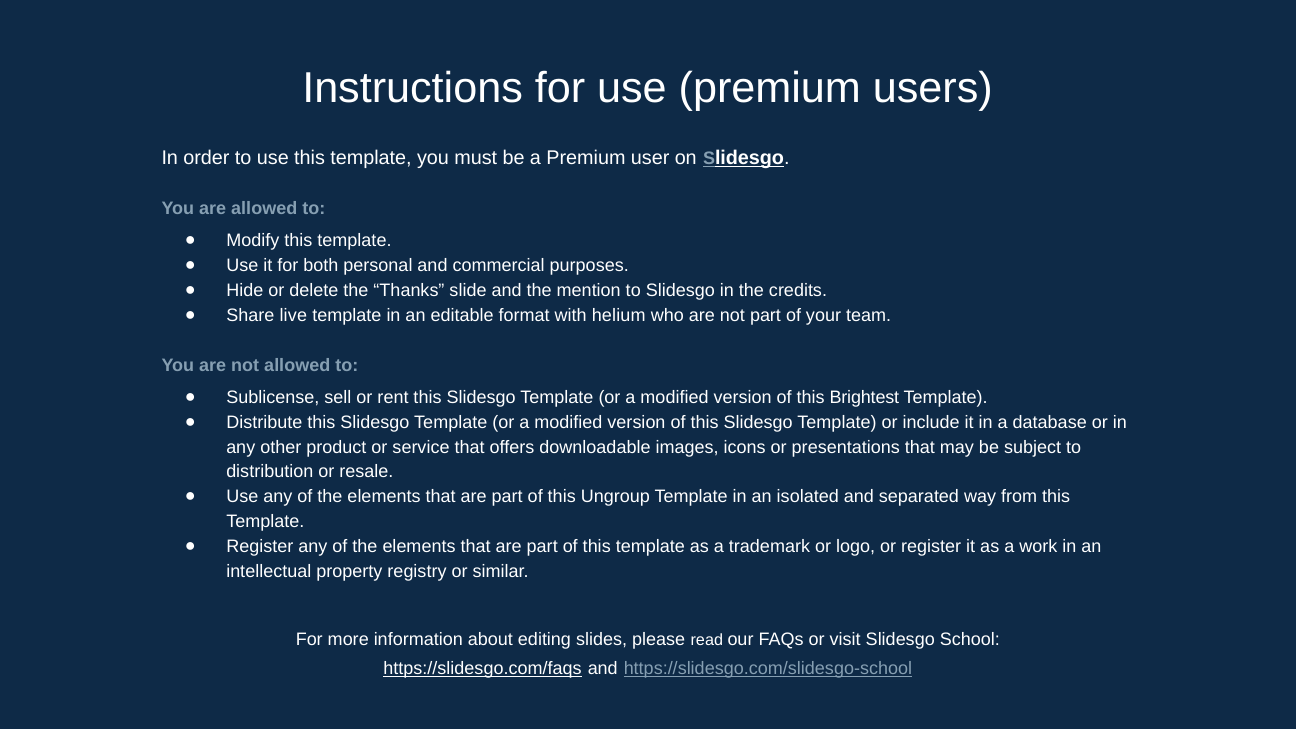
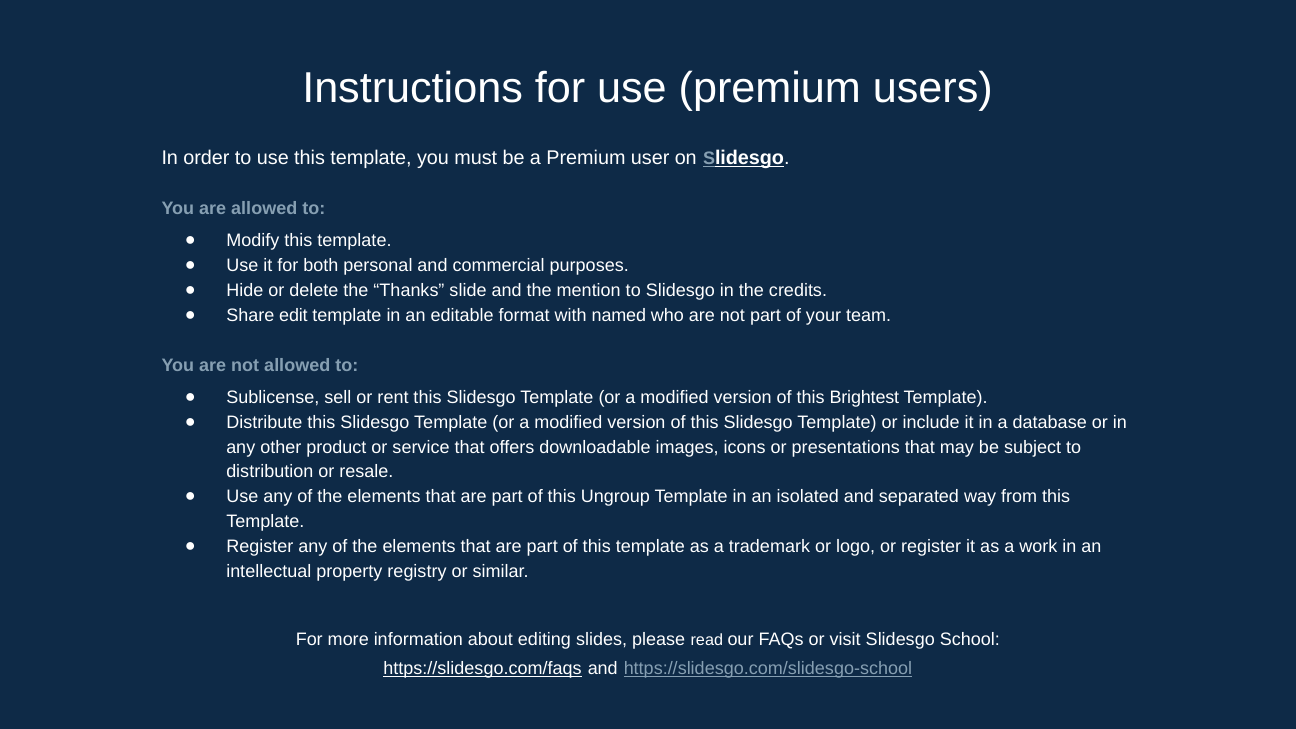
live: live -> edit (293, 315)
helium: helium -> named (619, 315)
